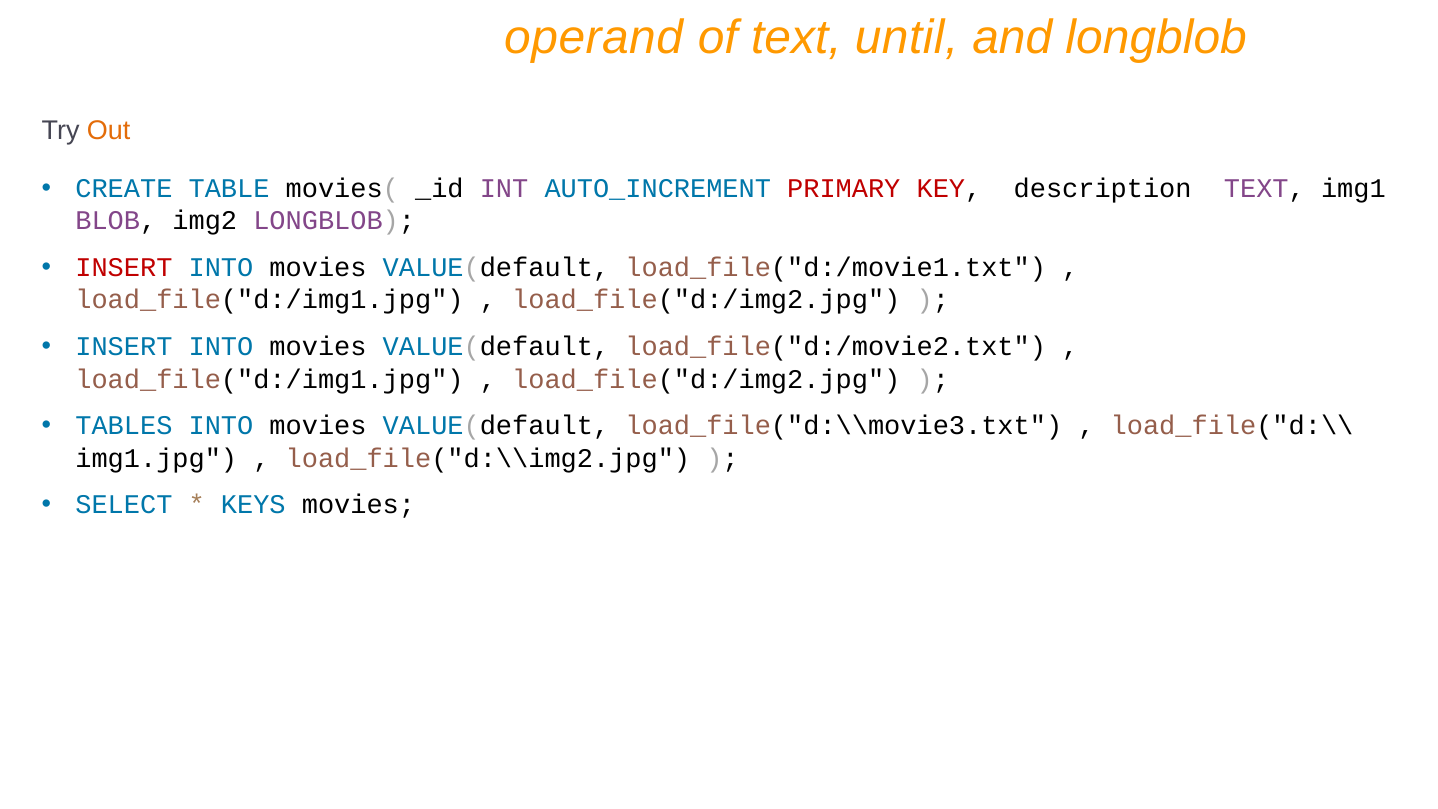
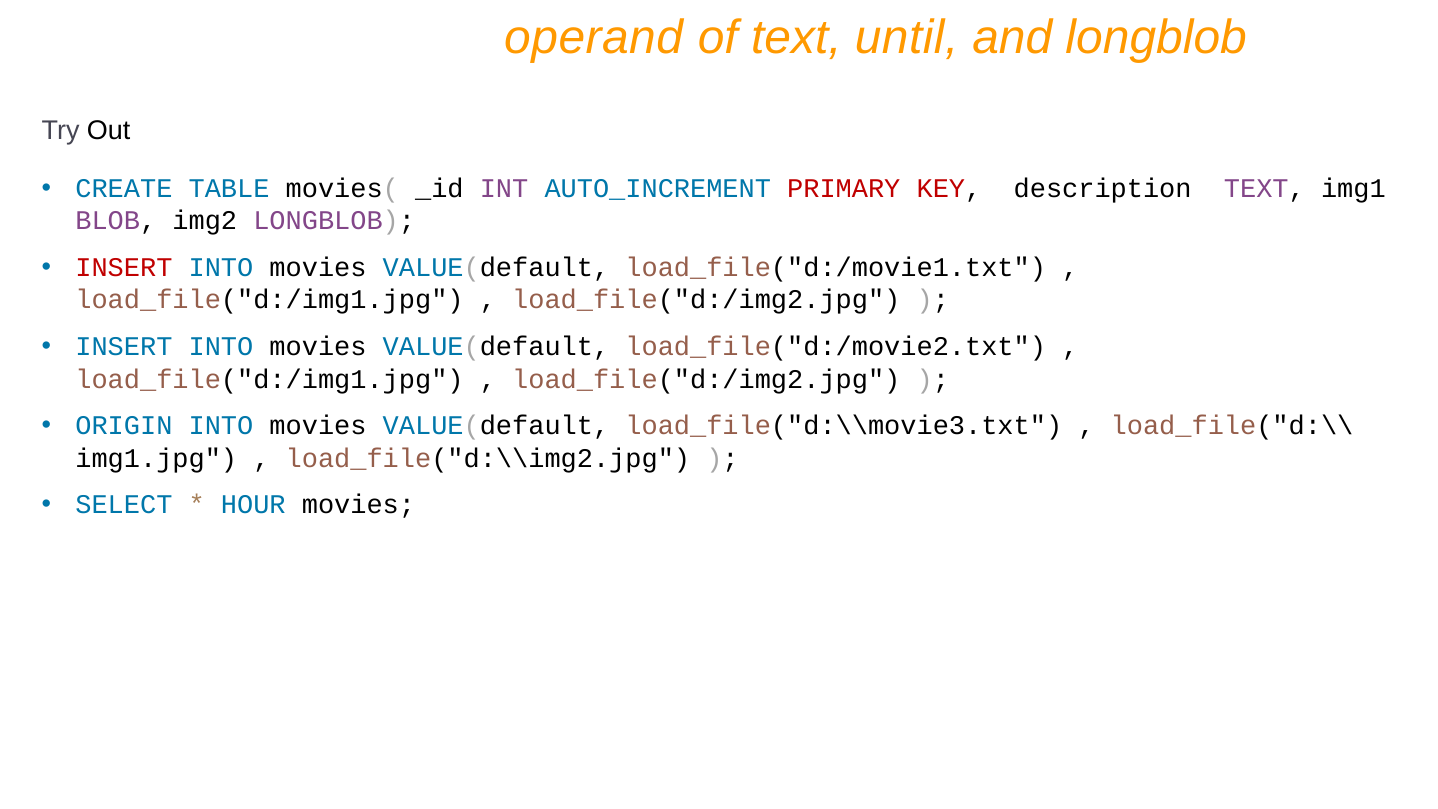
Out colour: orange -> black (109, 131)
TABLES: TABLES -> ORIGIN (124, 426)
KEYS: KEYS -> HOUR (253, 505)
